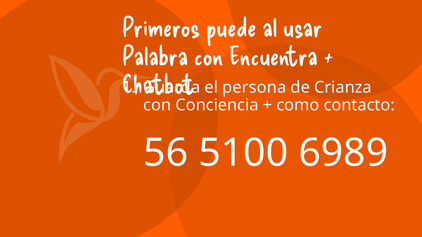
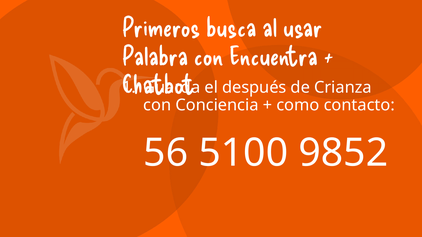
puede: puede -> busca (231, 28)
persona: persona -> después (254, 88)
6989: 6989 -> 9852 (343, 153)
